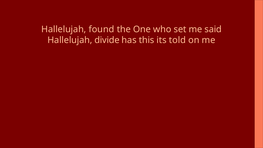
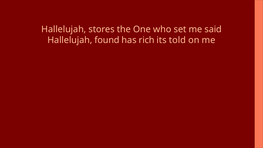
found: found -> stores (102, 29)
divide: divide -> found (107, 40)
this: this -> rich (147, 40)
